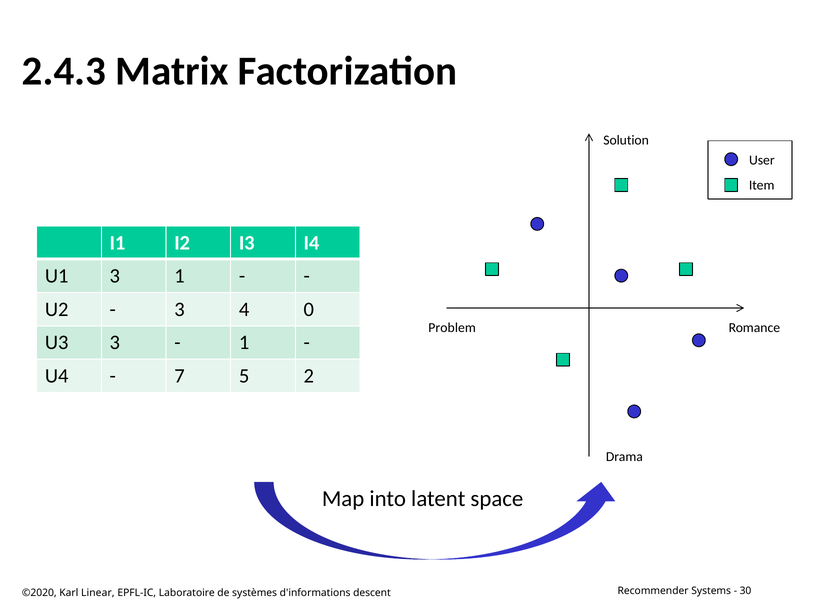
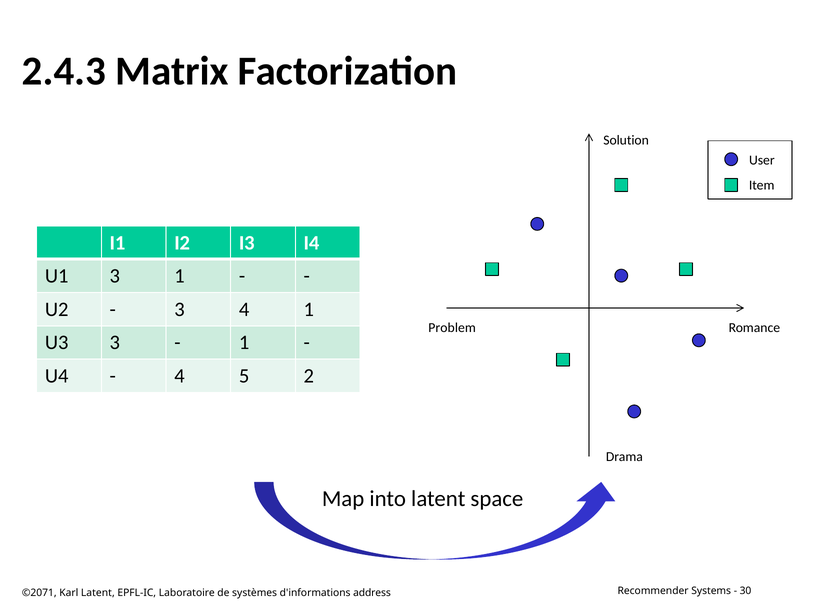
4 0: 0 -> 1 (309, 309)
7: 7 -> 4 (179, 376)
©2020: ©2020 -> ©2071 (39, 593)
Karl Linear: Linear -> Latent (98, 593)
descent: descent -> address (372, 593)
